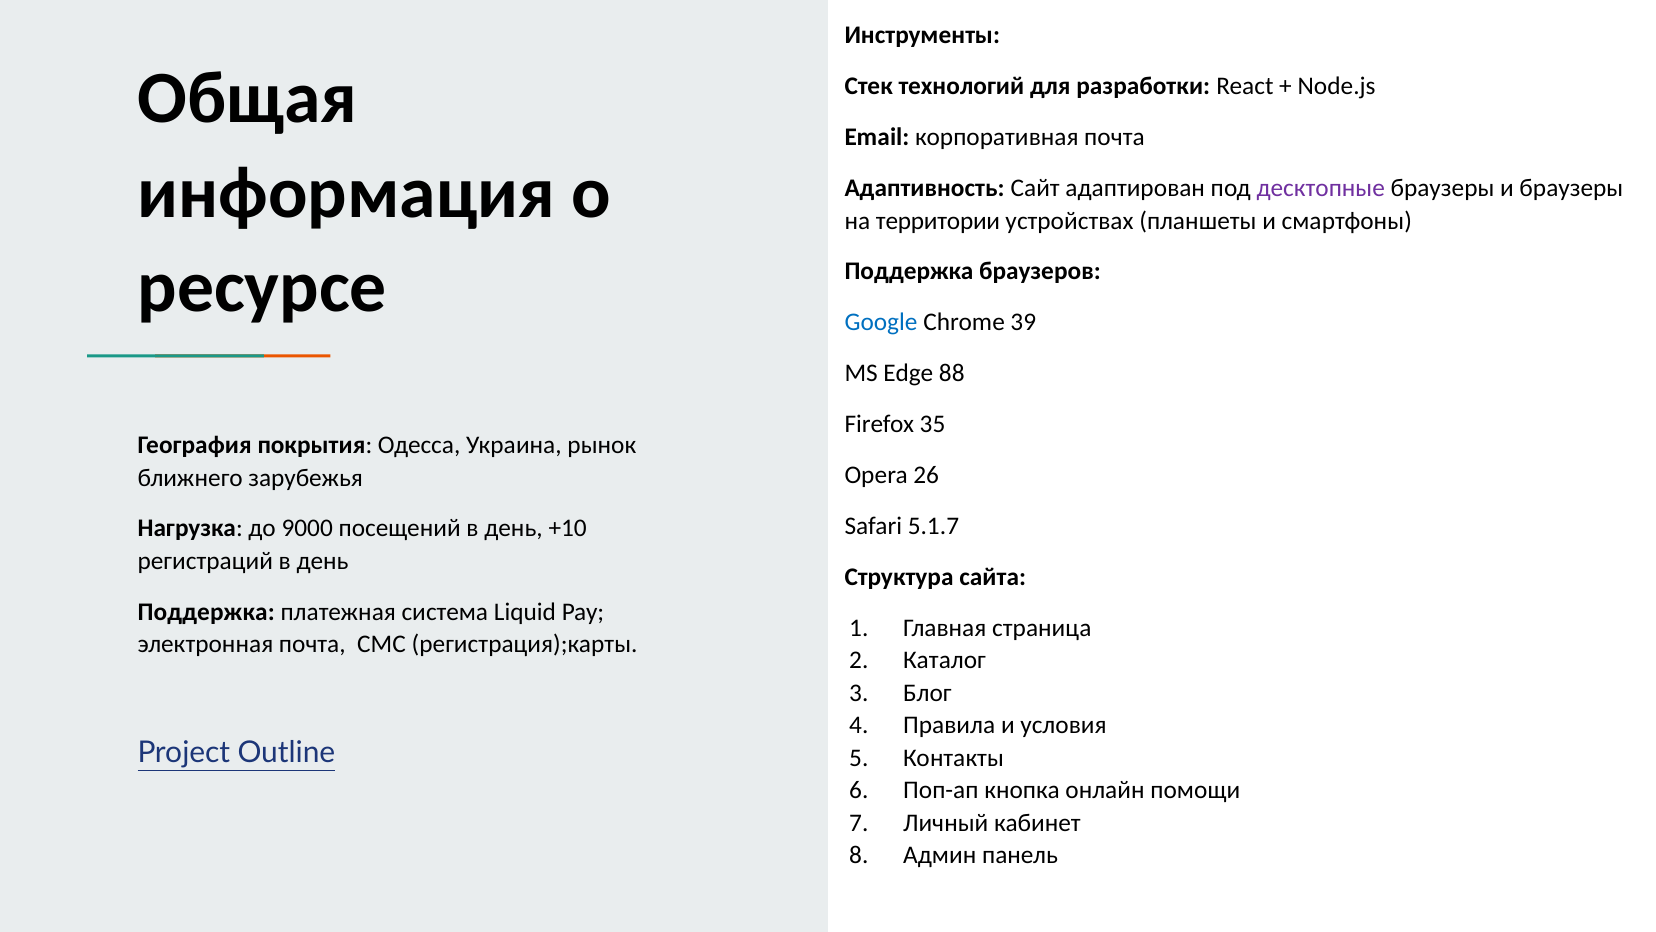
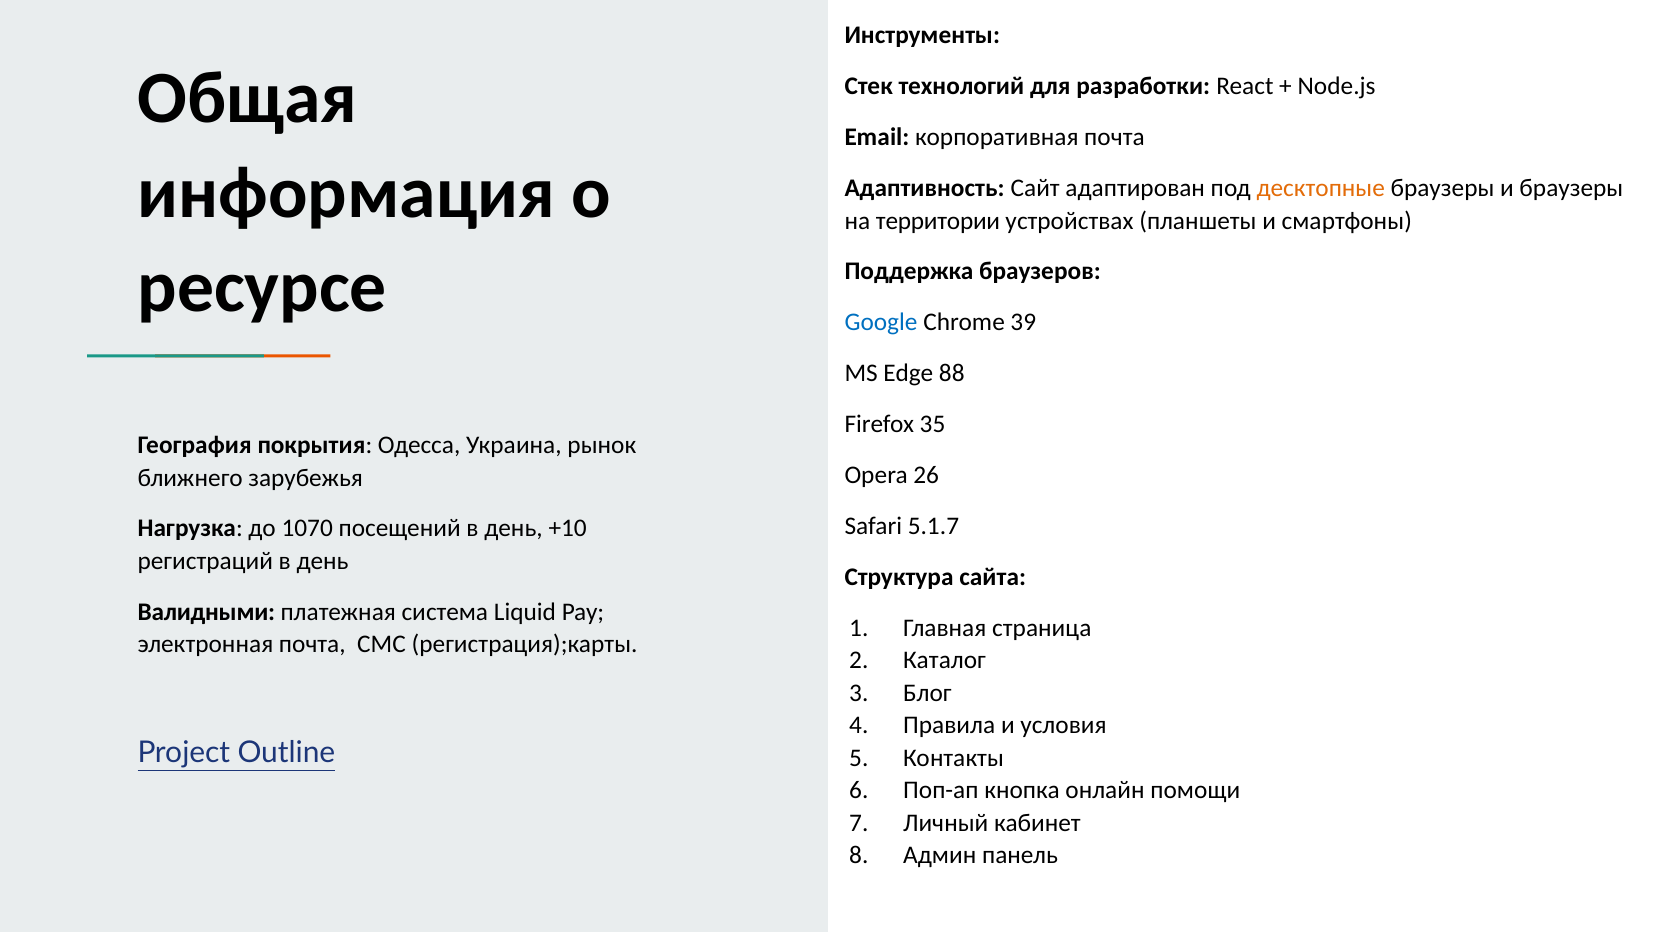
десктопные colour: purple -> orange (1321, 188)
9000: 9000 -> 1070 (307, 528)
Поддержка: Поддержка -> Валидными (206, 612)
